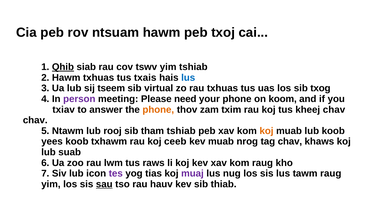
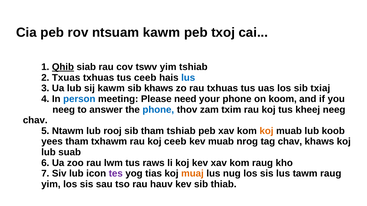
ntsuam hawm: hawm -> kawm (162, 32)
2 Hawm: Hawm -> Txuas (66, 78)
tus txais: txais -> ceeb (145, 78)
sij tseem: tseem -> kawm (111, 88)
sib virtual: virtual -> khaws (159, 88)
txog: txog -> txiaj (320, 88)
person colour: purple -> blue (79, 99)
txiav: txiav -> neeg (64, 110)
phone colour: orange -> blue (158, 110)
kheej chav: chav -> neeg (334, 110)
yees koob: koob -> tham (77, 142)
muaj colour: purple -> orange (192, 174)
sau underline: present -> none (104, 185)
